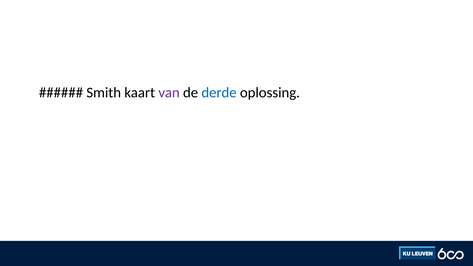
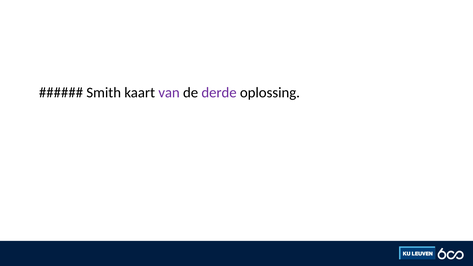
derde colour: blue -> purple (219, 93)
